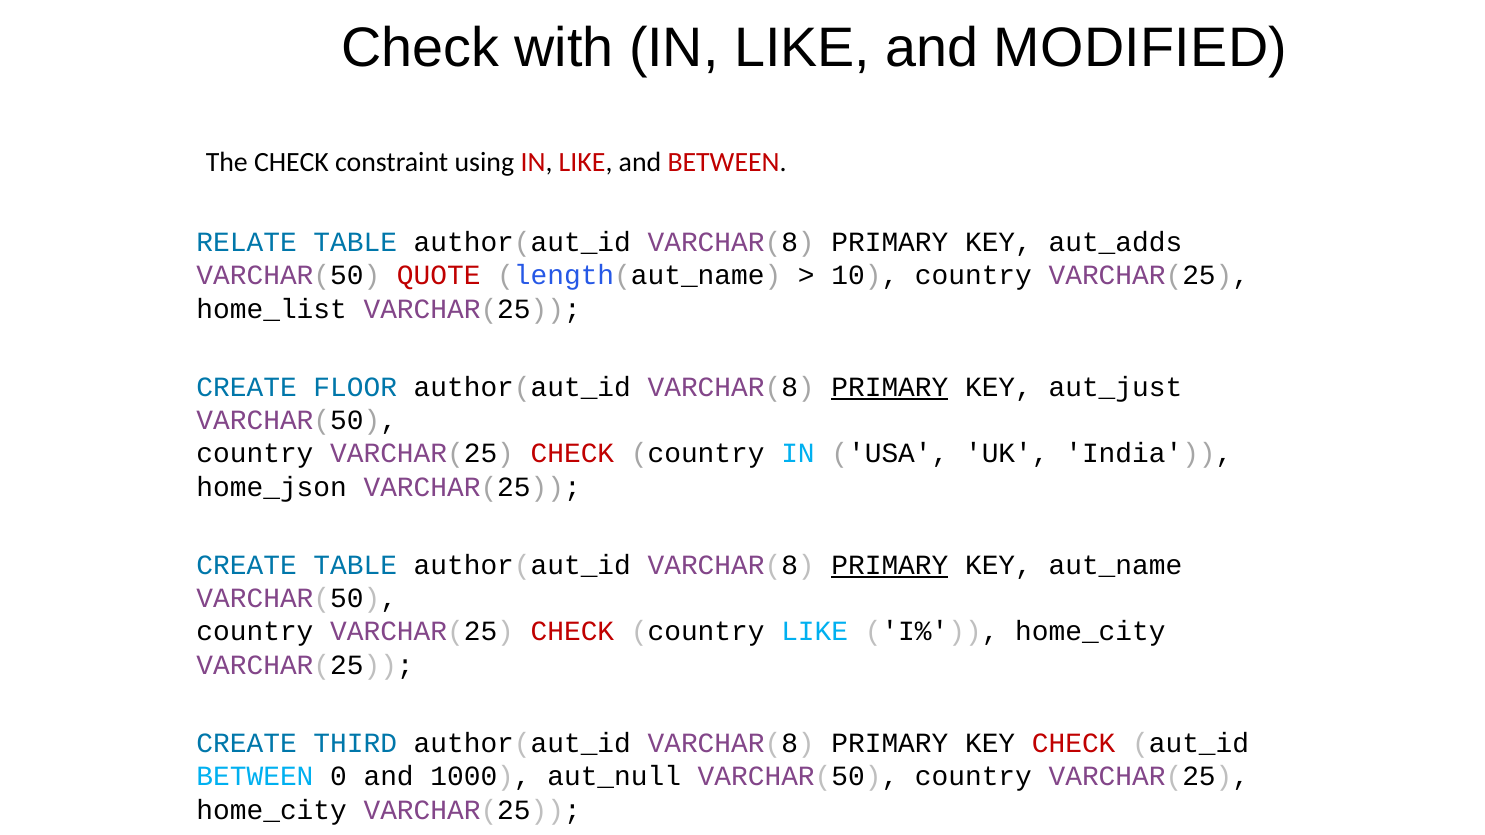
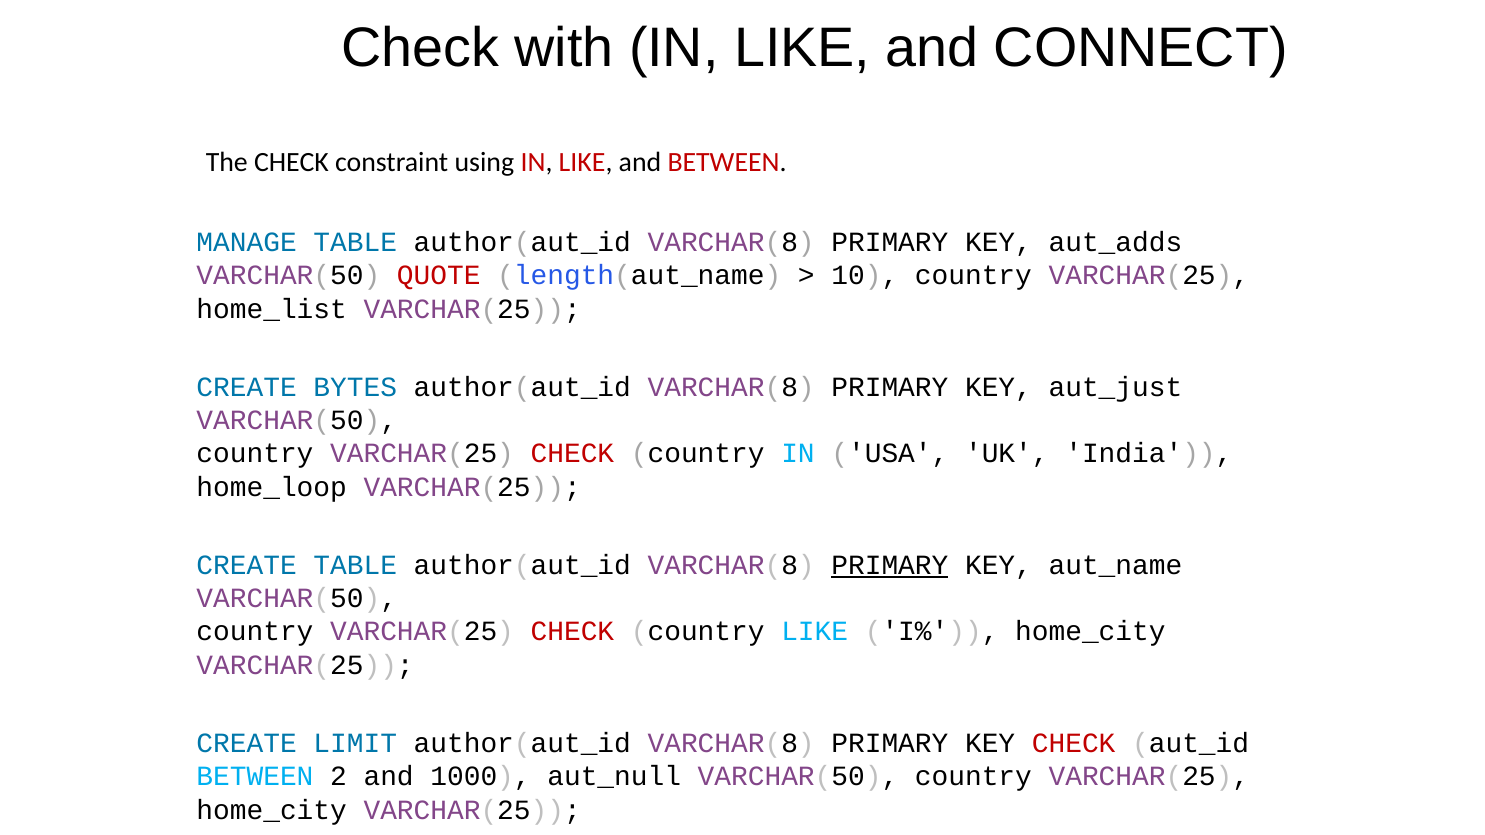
MODIFIED: MODIFIED -> CONNECT (1141, 48)
RELATE: RELATE -> MANAGE (247, 242)
FLOOR: FLOOR -> BYTES (355, 387)
PRIMARY underline: present -> none (890, 387)
home_json: home_json -> home_loop (272, 487)
THIRD: THIRD -> LIMIT (355, 743)
0: 0 -> 2 (338, 777)
